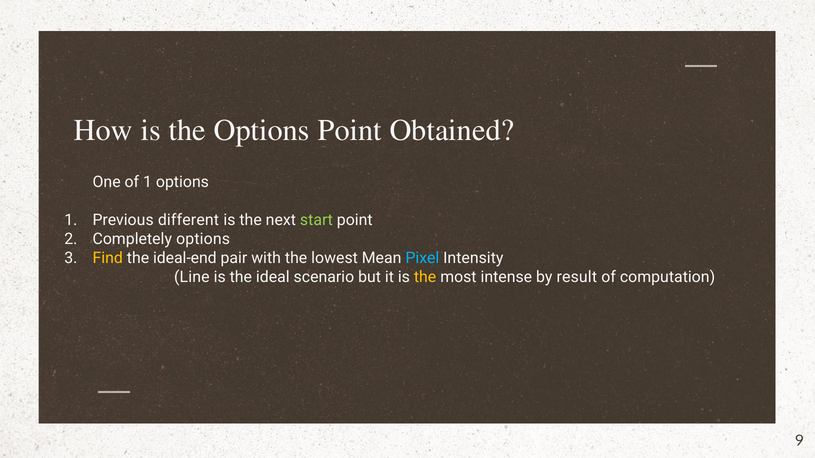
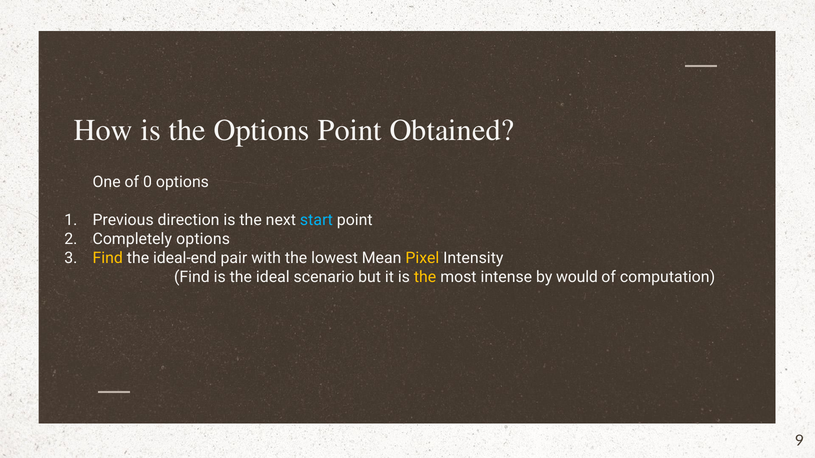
of 1: 1 -> 0 (147, 182)
different: different -> direction (189, 220)
start colour: light green -> light blue (316, 220)
Pixel colour: light blue -> yellow (422, 258)
Line: Line -> Find (192, 277)
result: result -> would (577, 277)
